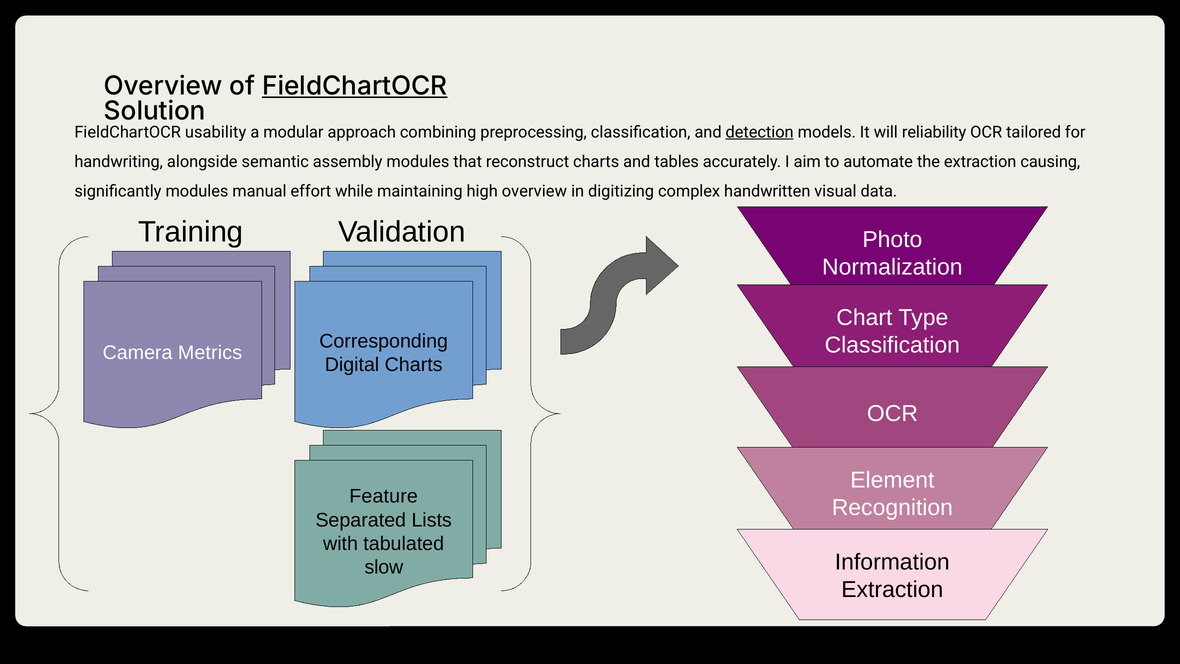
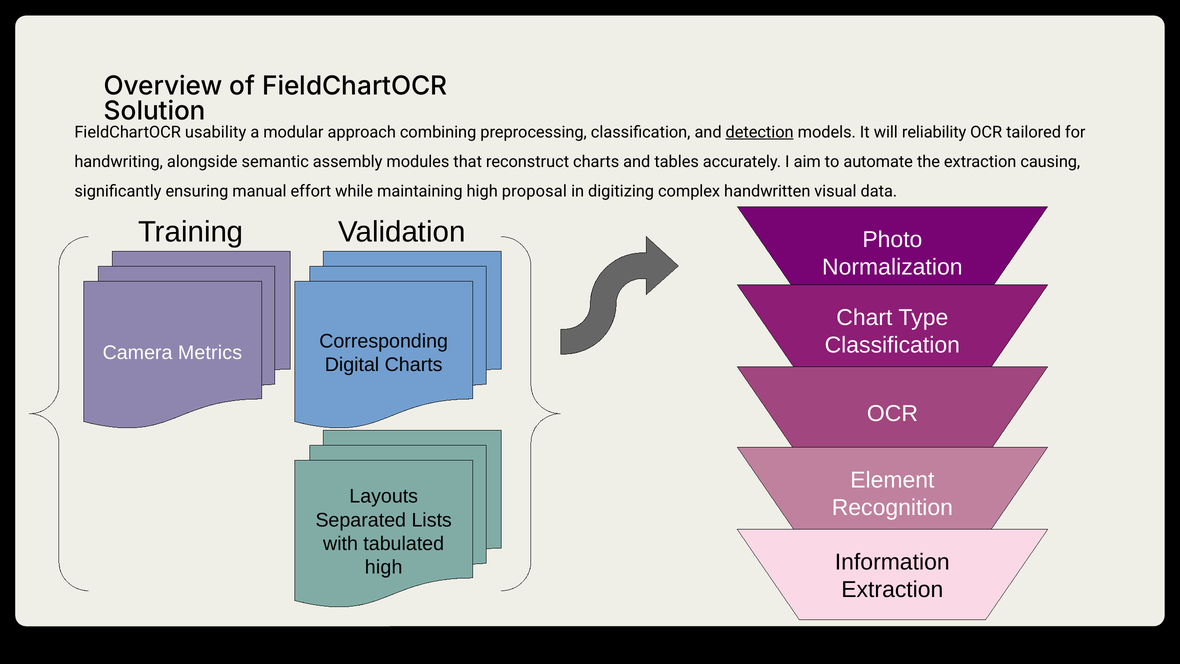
FieldChartOCR underline: present -> none (355, 86)
significantly modules: modules -> ensuring (197, 191)
high overview: overview -> proposal (534, 191)
Feature: Feature -> Layouts (384, 496)
slow: slow -> high (384, 567)
